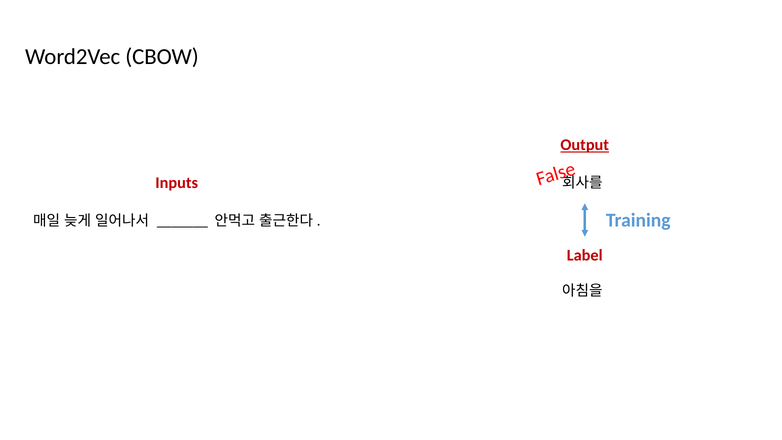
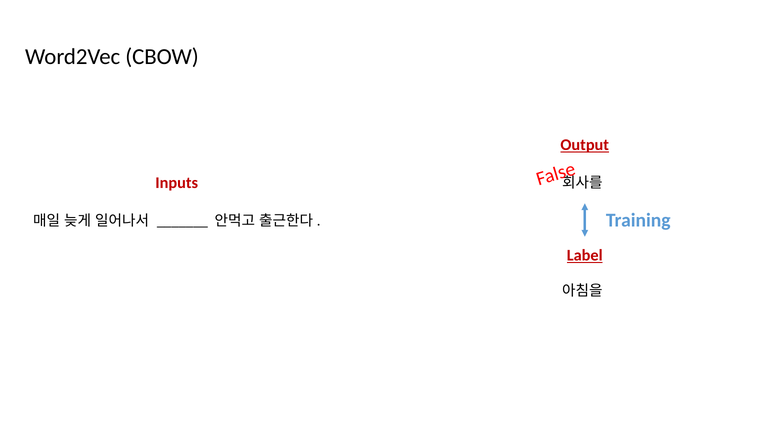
Label underline: none -> present (585, 255)
